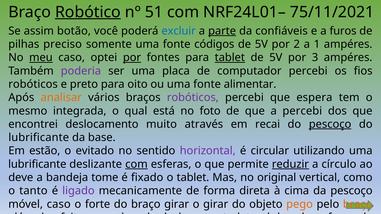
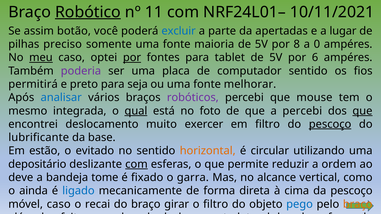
51: 51 -> 11 (154, 12)
75/11/2021: 75/11/2021 -> 10/11/2021 (332, 12)
parte underline: present -> none (222, 31)
confiáveis: confiáveis -> apertadas (282, 31)
furos: furos -> lugar (343, 31)
códigos: códigos -> maioria (214, 44)
2: 2 -> 8 (297, 44)
1: 1 -> 0 (317, 44)
tablet underline: present -> none (230, 58)
3: 3 -> 6 (315, 58)
computador percebi: percebi -> sentido (308, 71)
robóticos: robóticos -> permitirá (33, 84)
oito: oito -> seja (138, 84)
alimentar: alimentar -> melhorar (250, 84)
analisar colour: orange -> blue (61, 98)
espera: espera -> mouse (314, 98)
qual underline: none -> present (136, 111)
que underline: none -> present (362, 111)
através: através -> exercer (204, 124)
em recai: recai -> filtro (268, 124)
horizontal colour: purple -> orange (208, 151)
lubrificante: lubrificante -> depositário (37, 164)
reduzir underline: present -> none (290, 164)
círculo: círculo -> ordem (339, 164)
o tablet: tablet -> garra (193, 178)
original: original -> alcance (277, 178)
tanto: tanto -> ainda (34, 191)
ligado colour: purple -> blue (78, 191)
o forte: forte -> recai (98, 204)
o girar: girar -> filtro (216, 204)
pego colour: orange -> blue (300, 204)
